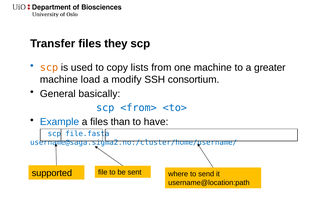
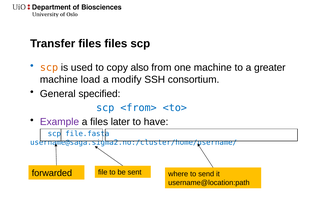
files they: they -> files (116, 44)
lists: lists -> also (140, 68)
basically: basically -> specified (99, 94)
Example colour: blue -> purple (59, 122)
than: than -> later (120, 122)
supported: supported -> forwarded (52, 173)
